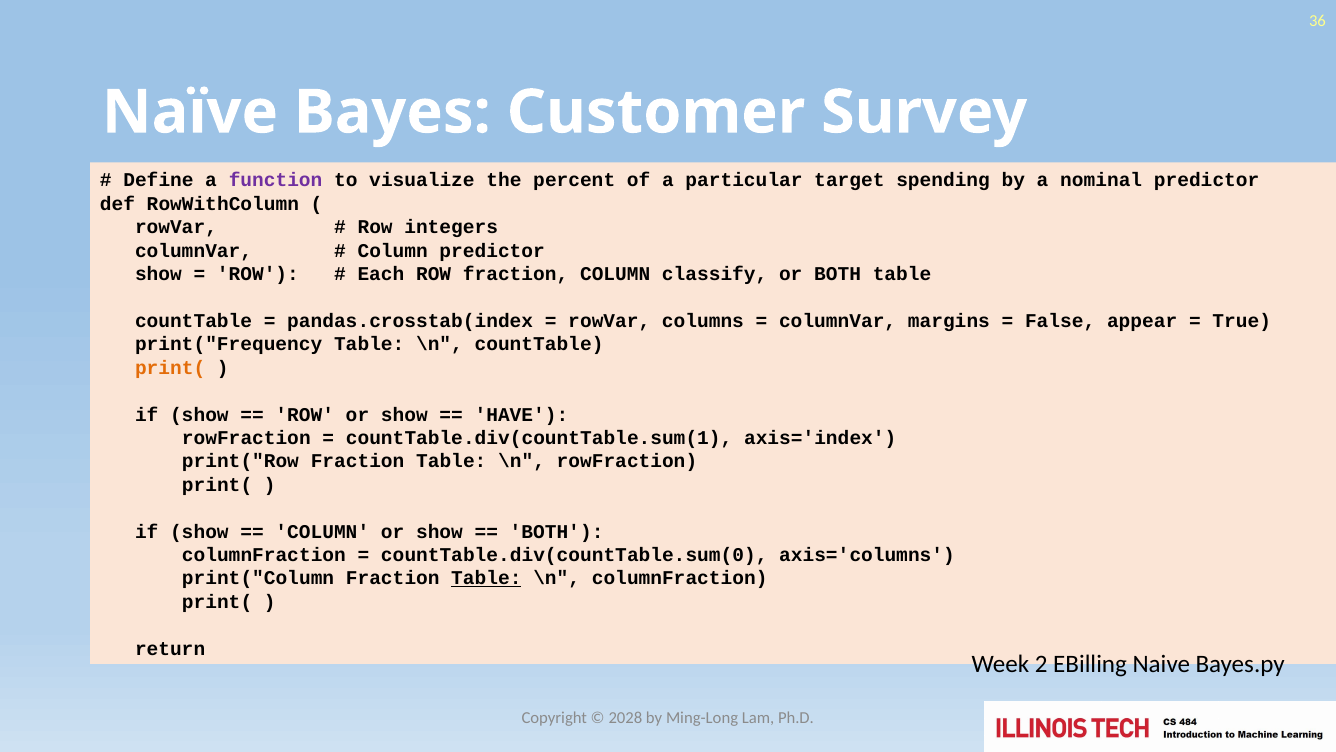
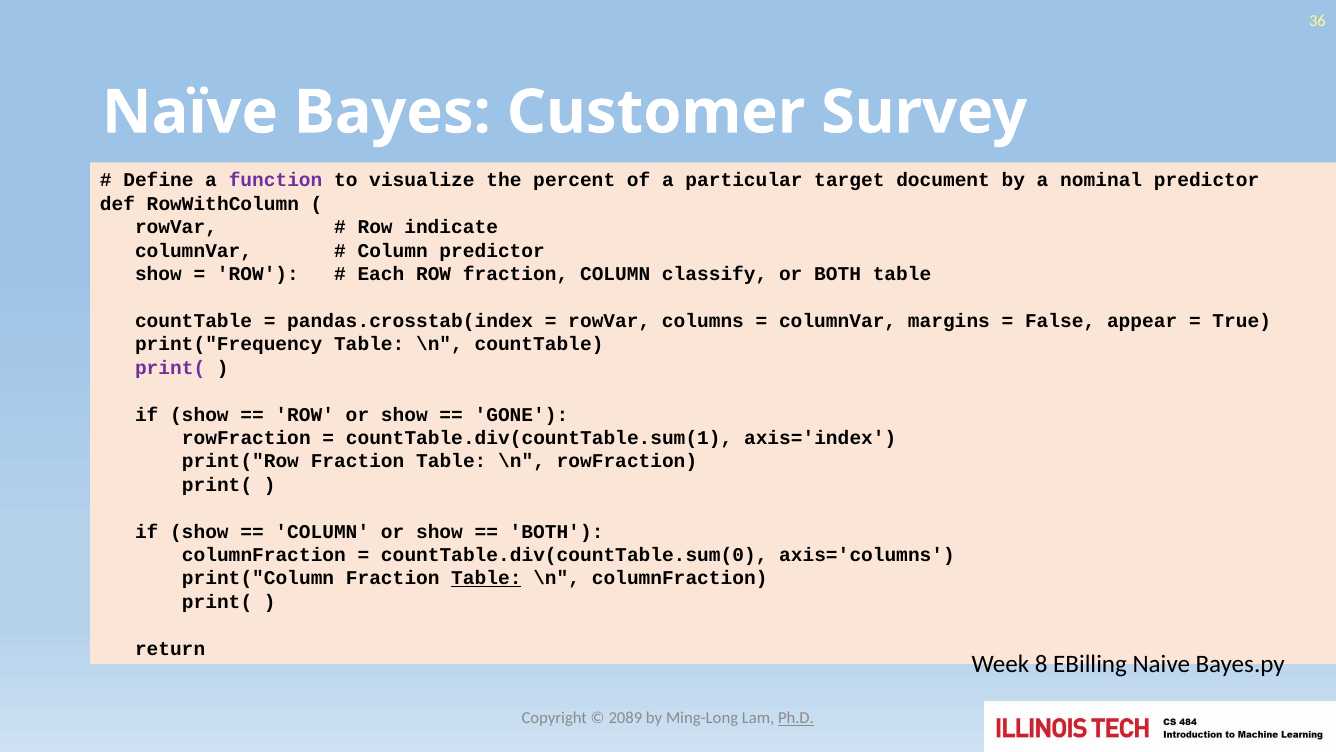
spending: spending -> document (943, 180)
integers: integers -> indicate (451, 227)
print( colour: orange -> purple (170, 368)
HAVE: HAVE -> GONE (521, 414)
2: 2 -> 8 (1041, 664)
2028: 2028 -> 2089 (625, 718)
Ph.D underline: none -> present (796, 718)
